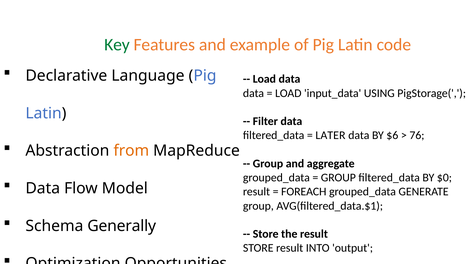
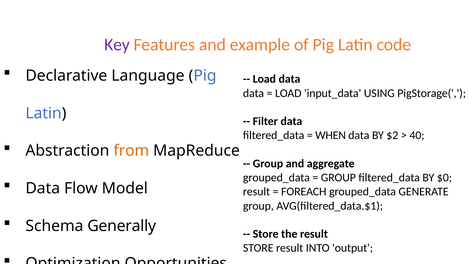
Key colour: green -> purple (117, 45)
LATER: LATER -> WHEN (331, 135)
$6: $6 -> $2 (392, 135)
76: 76 -> 40 (417, 135)
